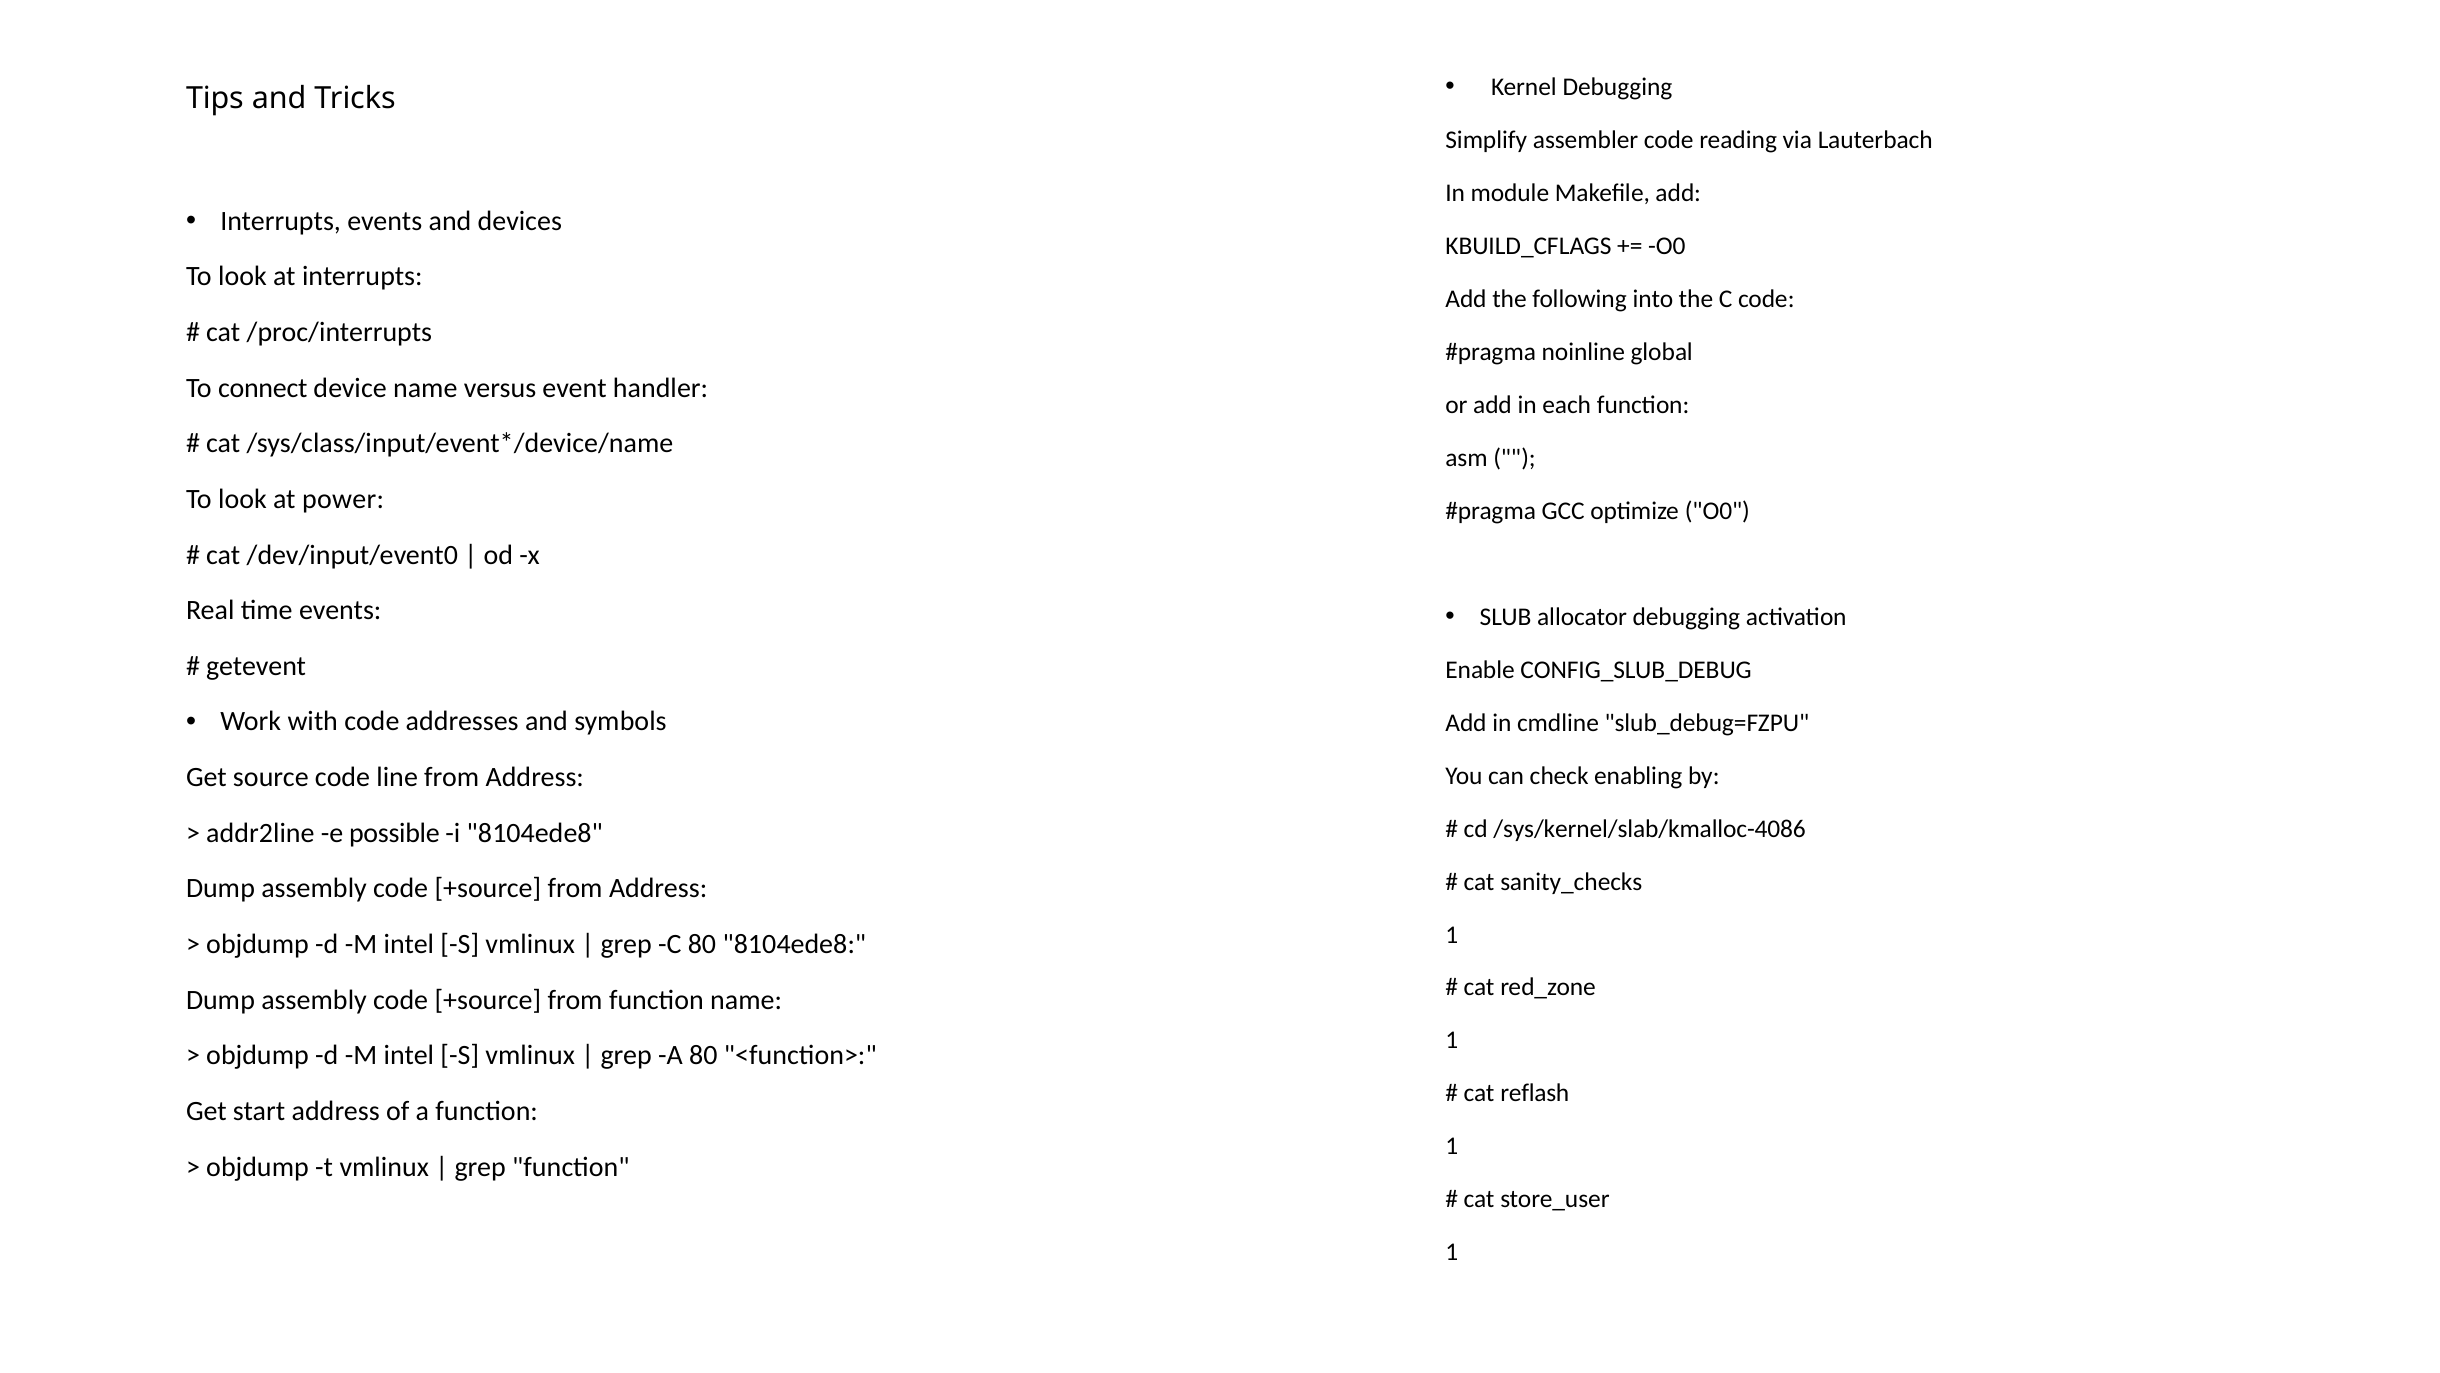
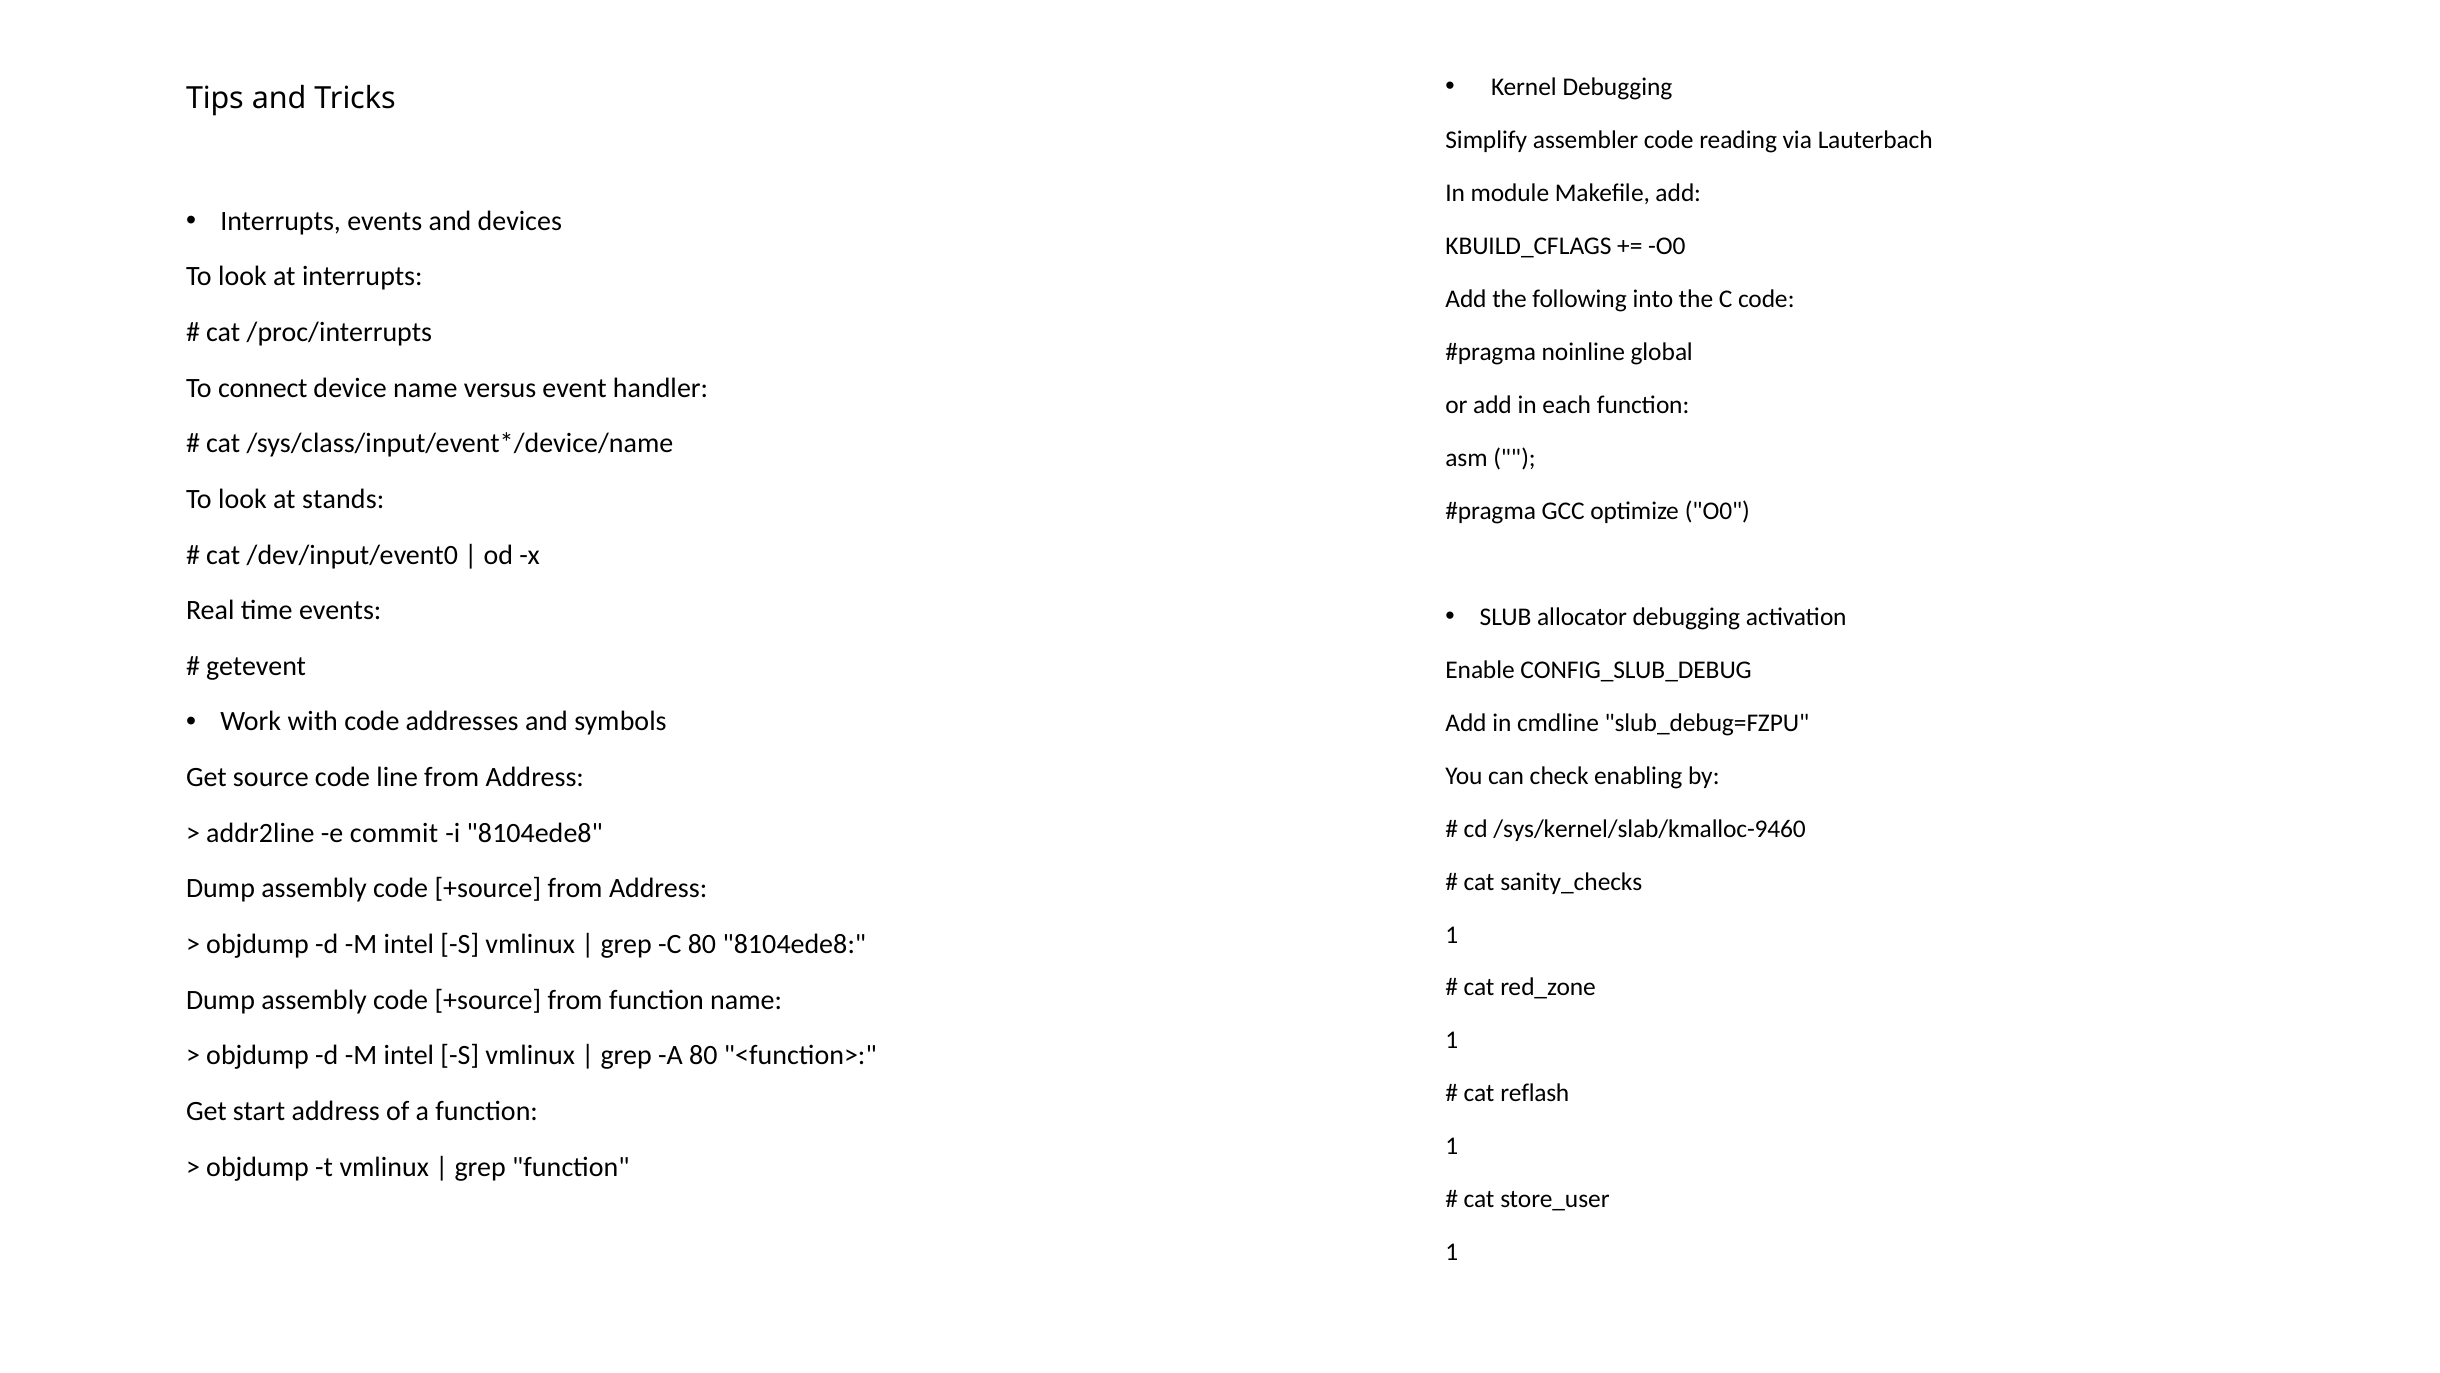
power: power -> stands (343, 499)
/sys/kernel/slab/kmalloc-4086: /sys/kernel/slab/kmalloc-4086 -> /sys/kernel/slab/kmalloc-9460 (1650, 828)
possible: possible -> commit (394, 833)
